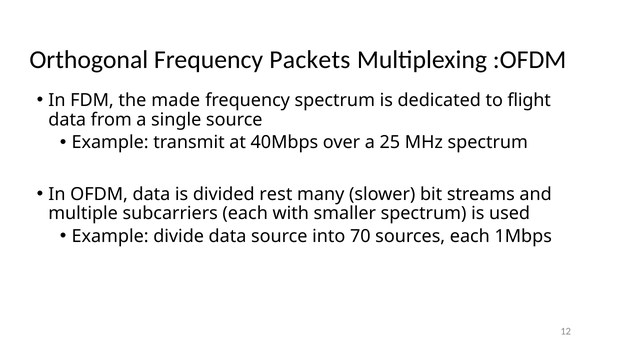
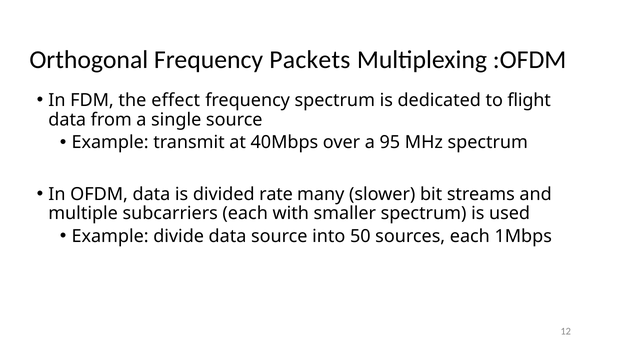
made: made -> effect (176, 100)
25: 25 -> 95 (390, 143)
rest: rest -> rate (276, 194)
70: 70 -> 50 (360, 237)
